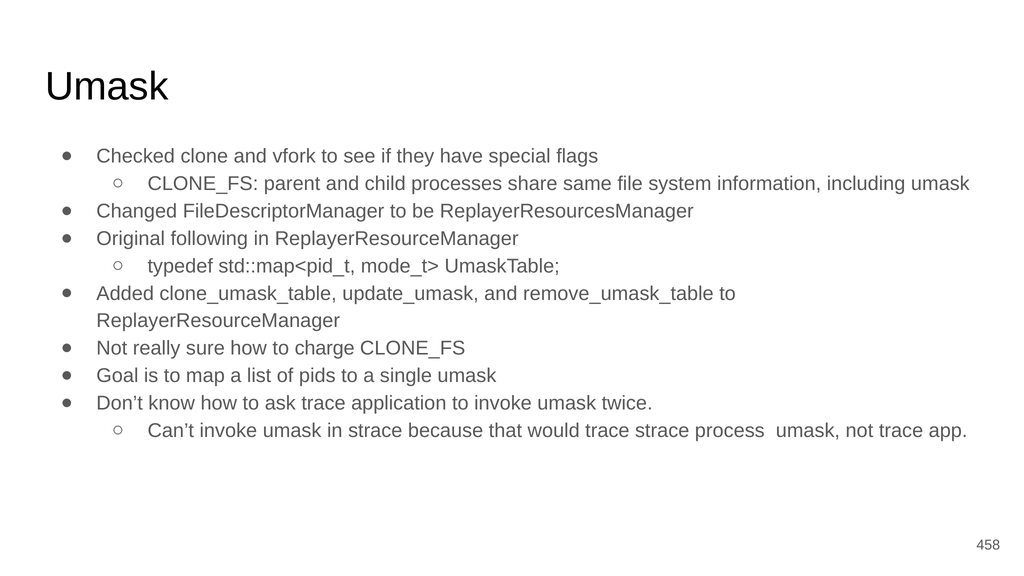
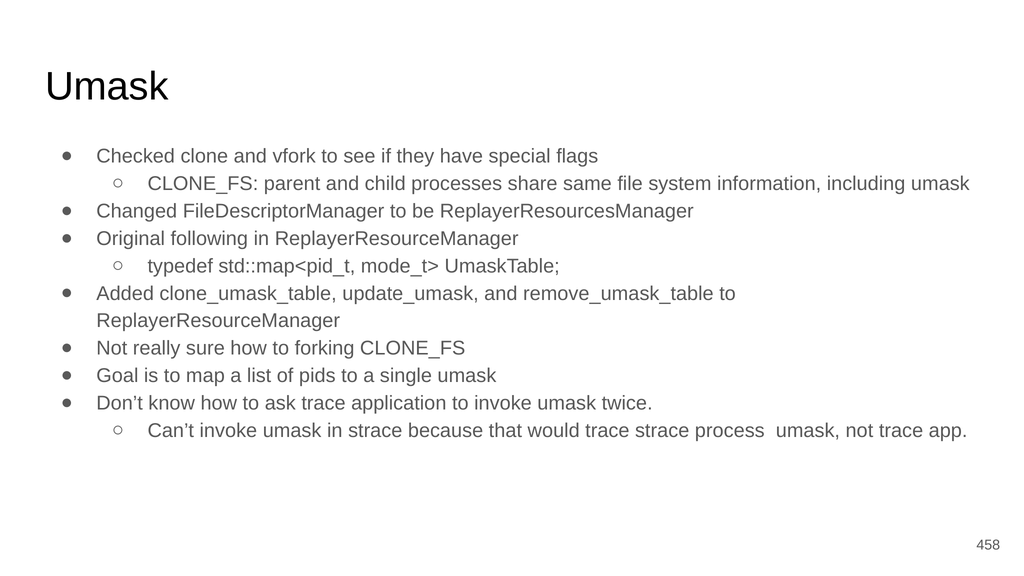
charge: charge -> forking (325, 348)
